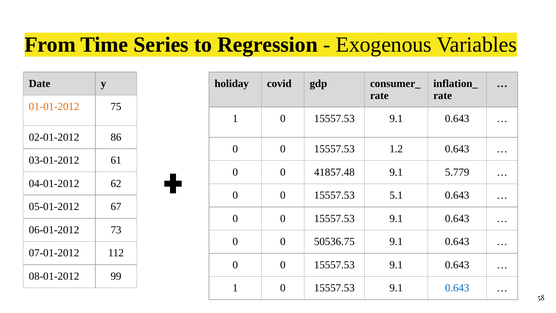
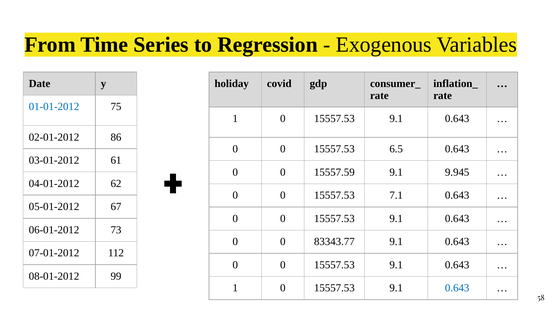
01-01-2012 colour: orange -> blue (54, 107)
1.2: 1.2 -> 6.5 (396, 149)
41857.48: 41857.48 -> 15557.59 (334, 172)
5.779: 5.779 -> 9.945 (457, 172)
5.1: 5.1 -> 7.1 (396, 195)
50536.75: 50536.75 -> 83343.77 (334, 242)
